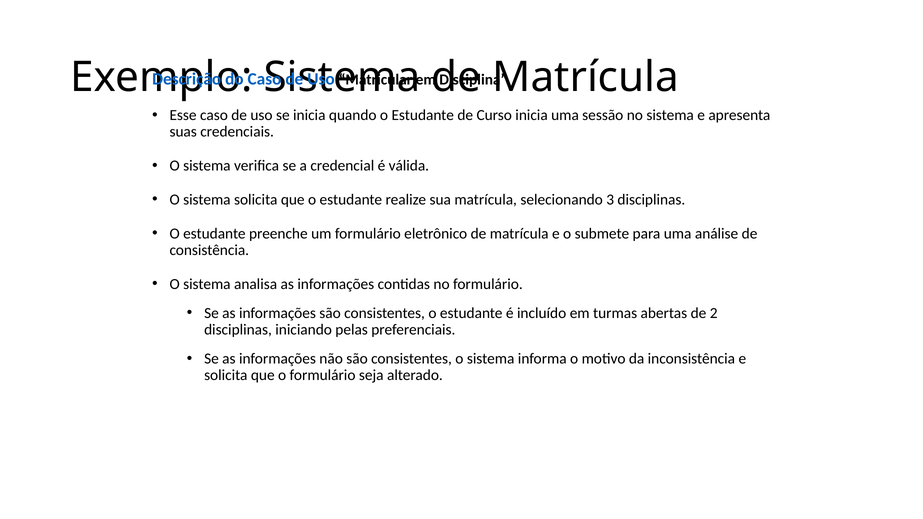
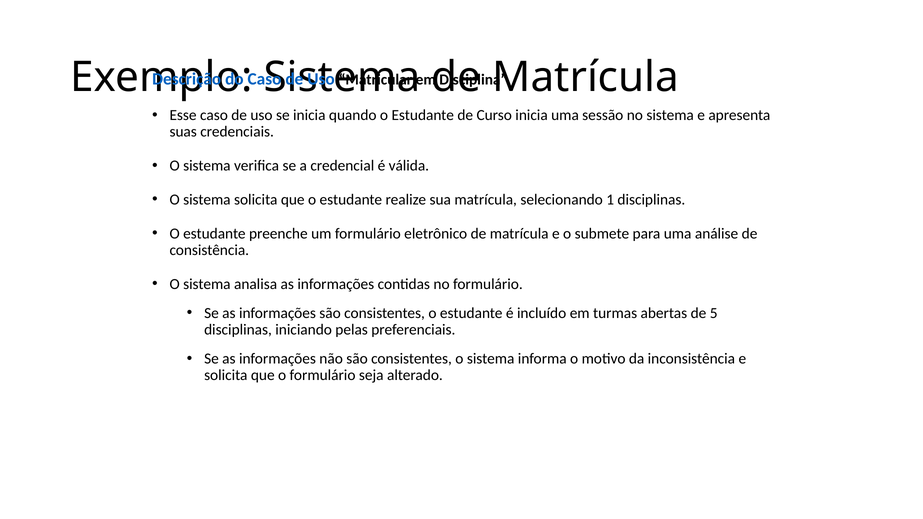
3: 3 -> 1 (610, 200)
2: 2 -> 5 (714, 313)
